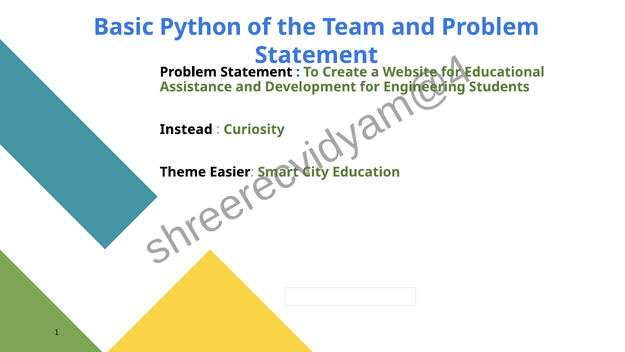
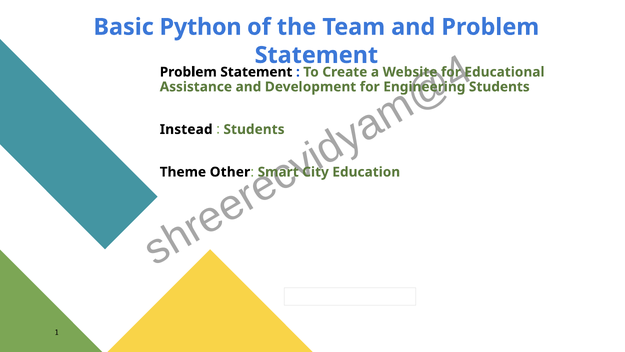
Curiosity: Curiosity -> Students (254, 129)
Easier: Easier -> Other (230, 172)
